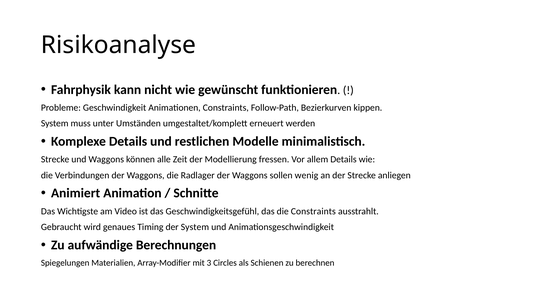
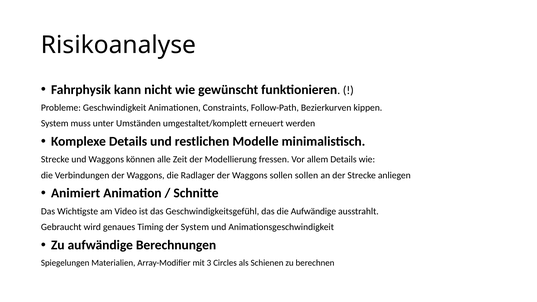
sollen wenig: wenig -> sollen (306, 175)
die Constraints: Constraints -> Aufwändige (313, 211)
